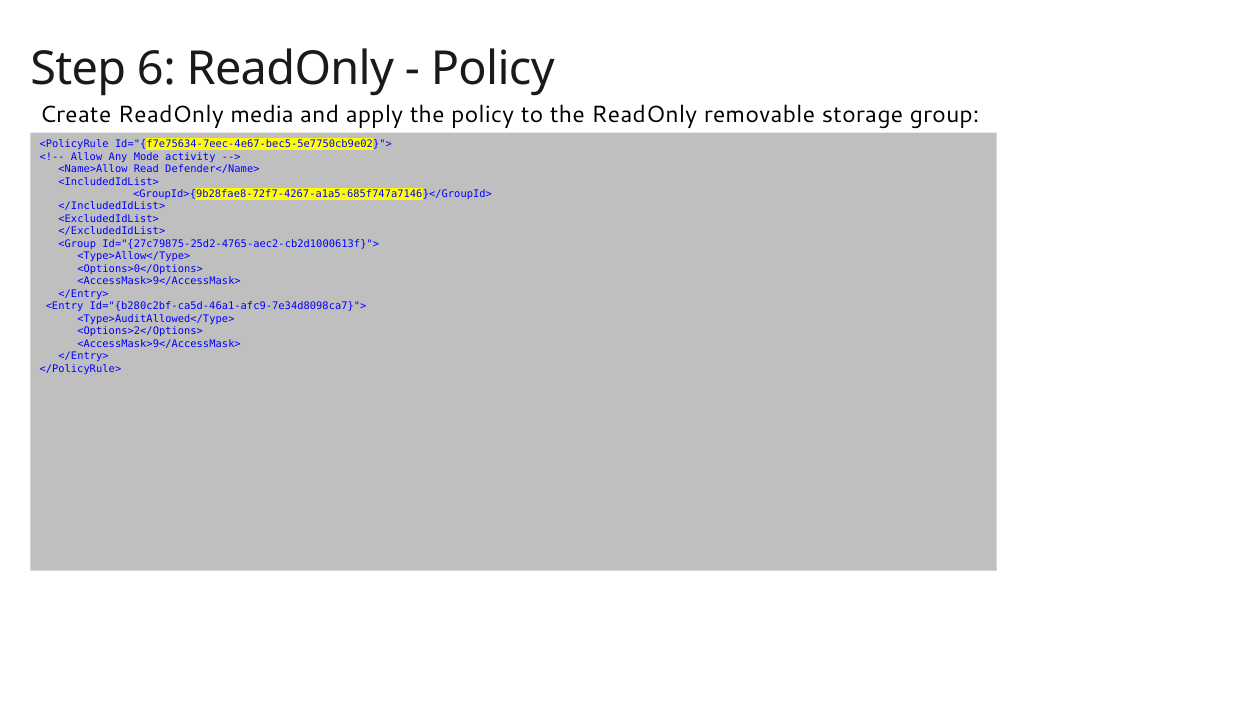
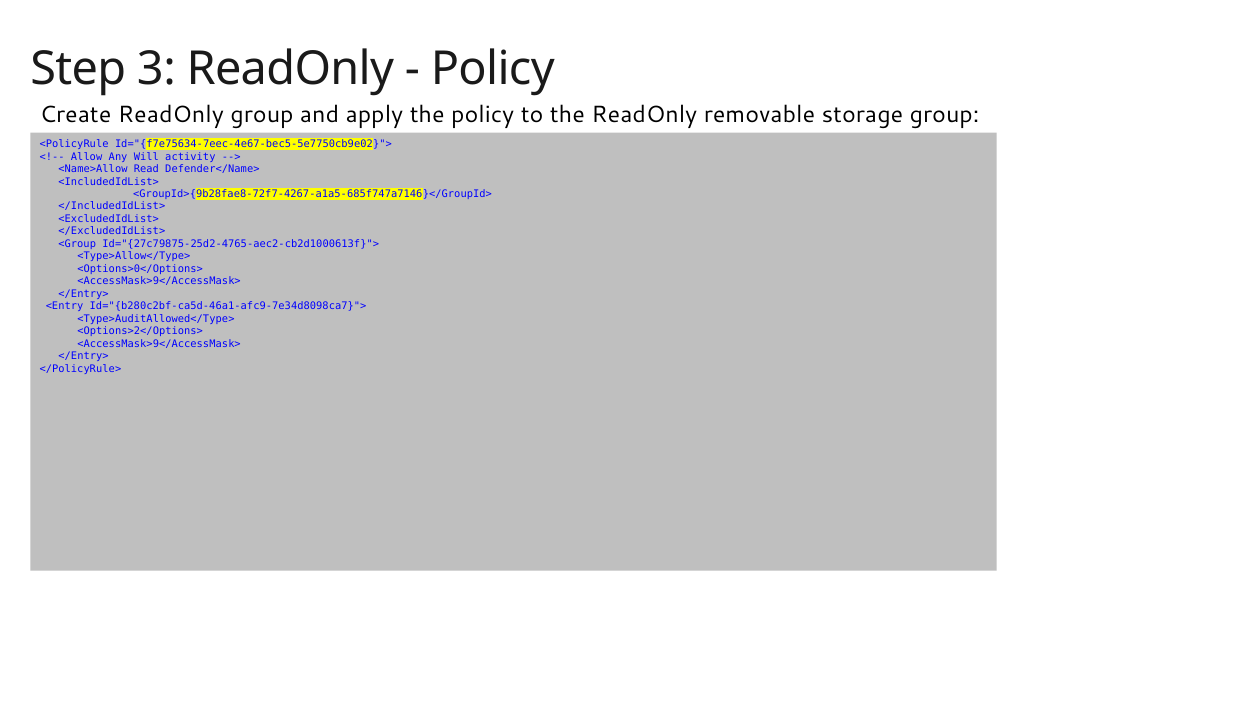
6: 6 -> 3 (156, 69)
ReadOnly media: media -> group (262, 115)
Mode: Mode -> Will (146, 157)
